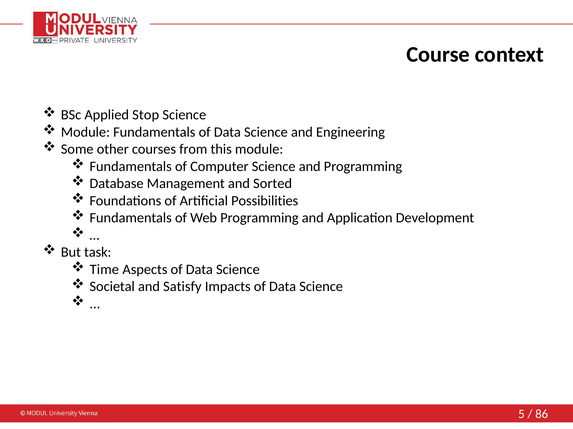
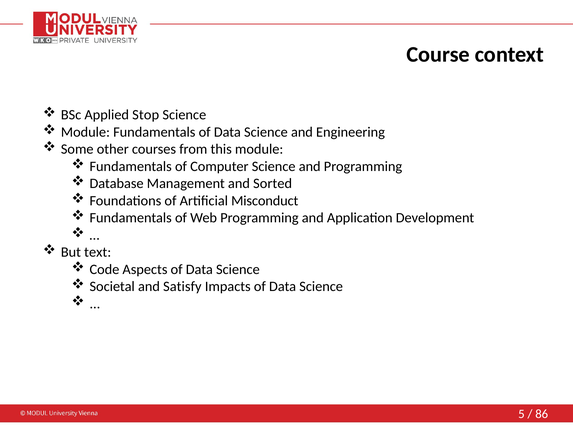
Possibilities: Possibilities -> Misconduct (265, 201)
task: task -> text (98, 253)
Time: Time -> Code (104, 270)
